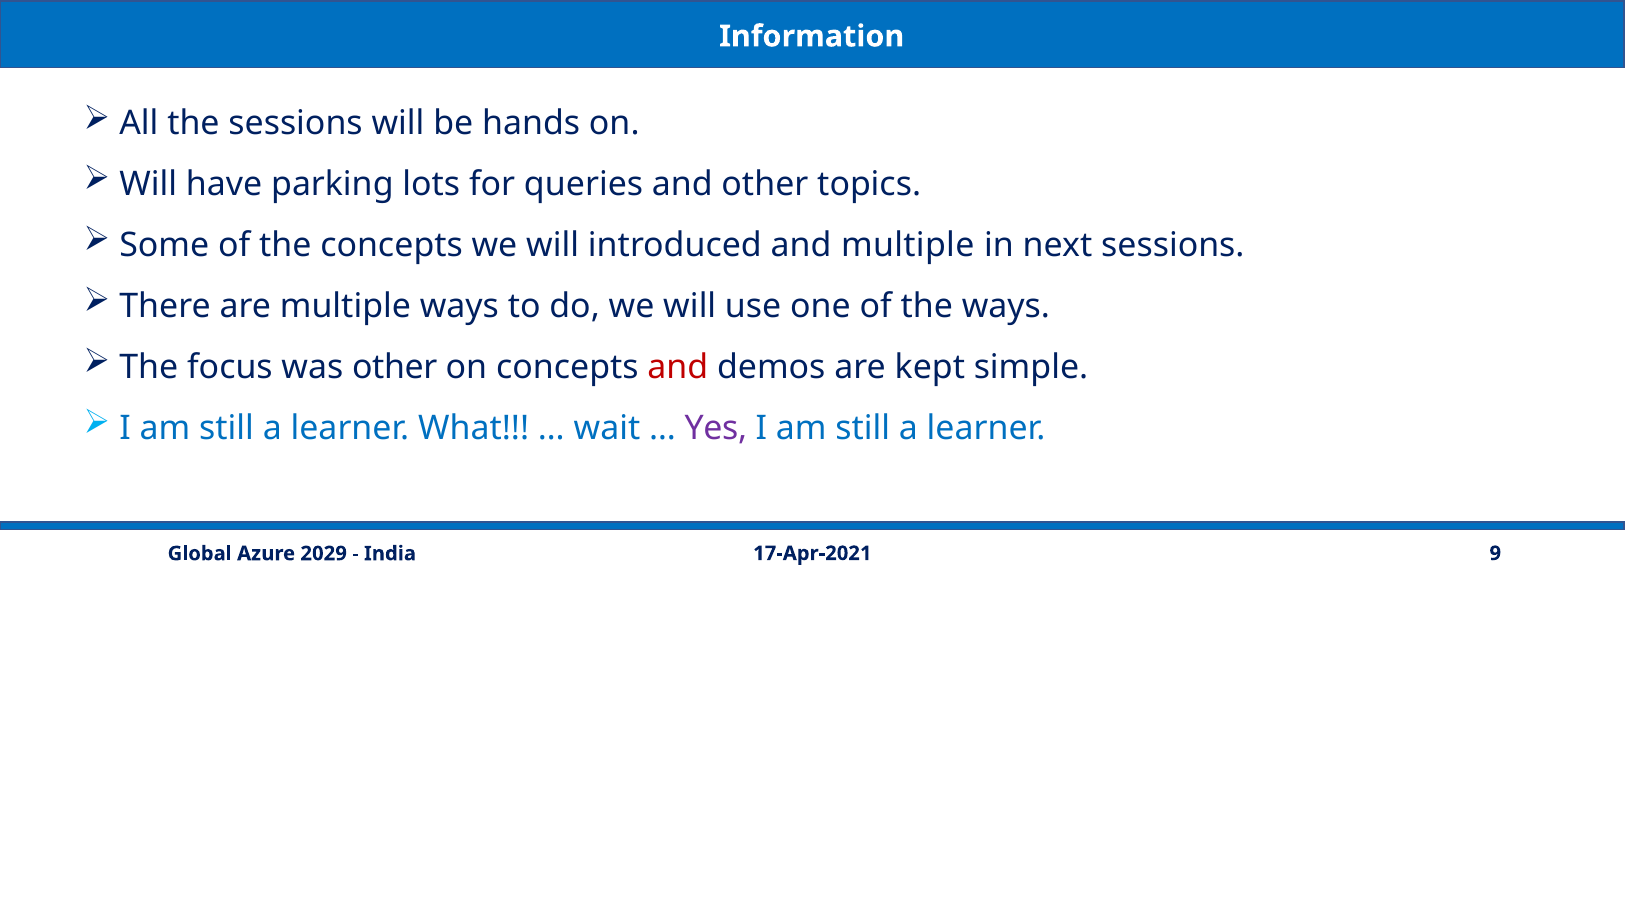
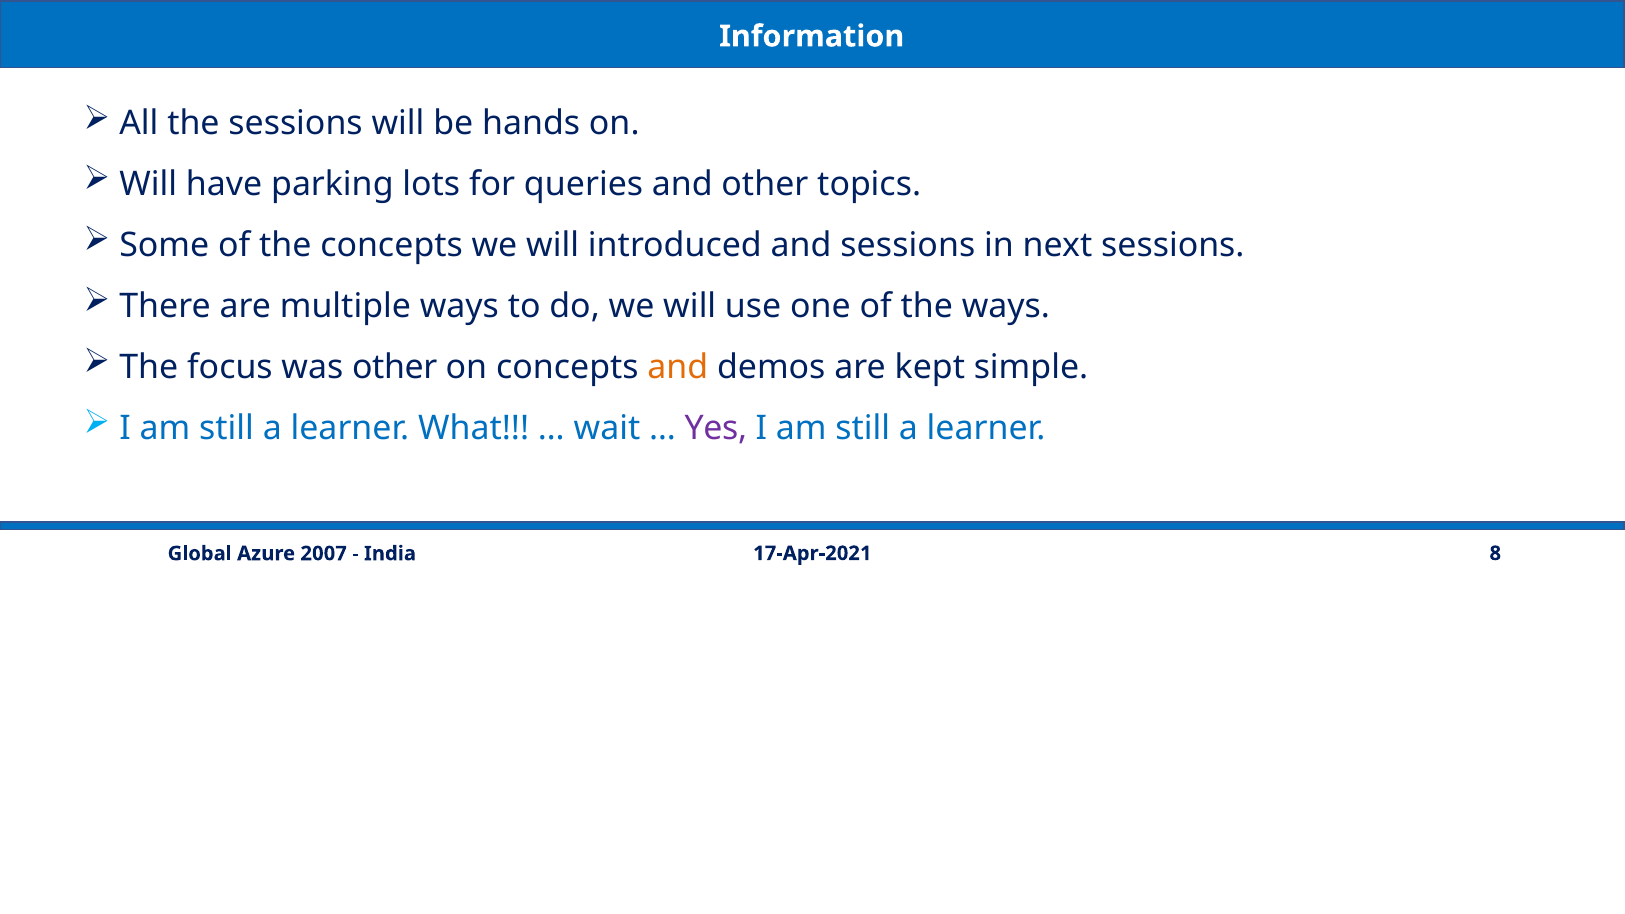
and multiple: multiple -> sessions (908, 245)
and colour: red -> orange (678, 367)
9: 9 -> 8 (1495, 553)
2029: 2029 -> 2007 (324, 554)
